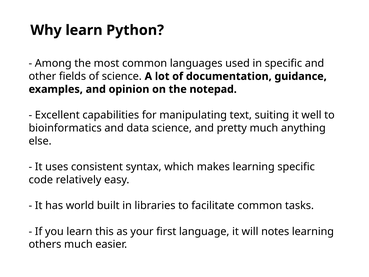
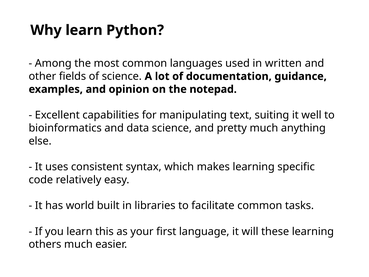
in specific: specific -> written (283, 63)
notes: notes -> these (275, 231)
